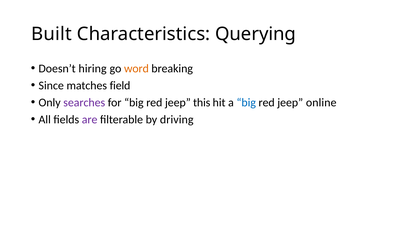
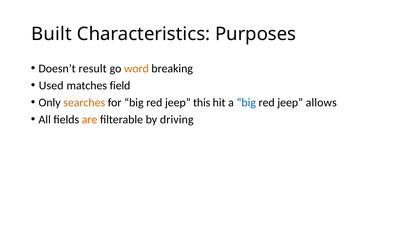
Querying: Querying -> Purposes (256, 34)
hiring: hiring -> result (93, 69)
Since: Since -> Used (51, 86)
searches colour: purple -> orange (84, 103)
online: online -> allows (321, 103)
are colour: purple -> orange (90, 120)
